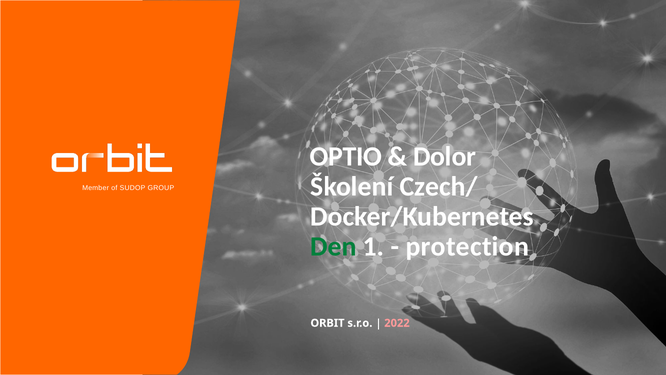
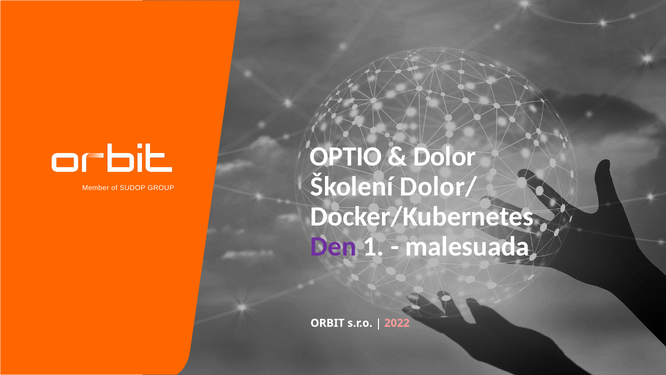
Czech/: Czech/ -> Dolor/ (439, 186)
Den colour: green -> purple (334, 246)
protection: protection -> malesuada (467, 246)
